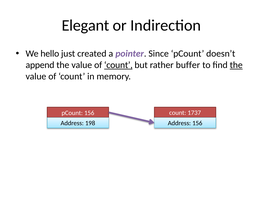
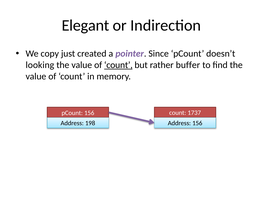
hello: hello -> copy (50, 54)
append: append -> looking (40, 65)
the underline: present -> none (236, 65)
